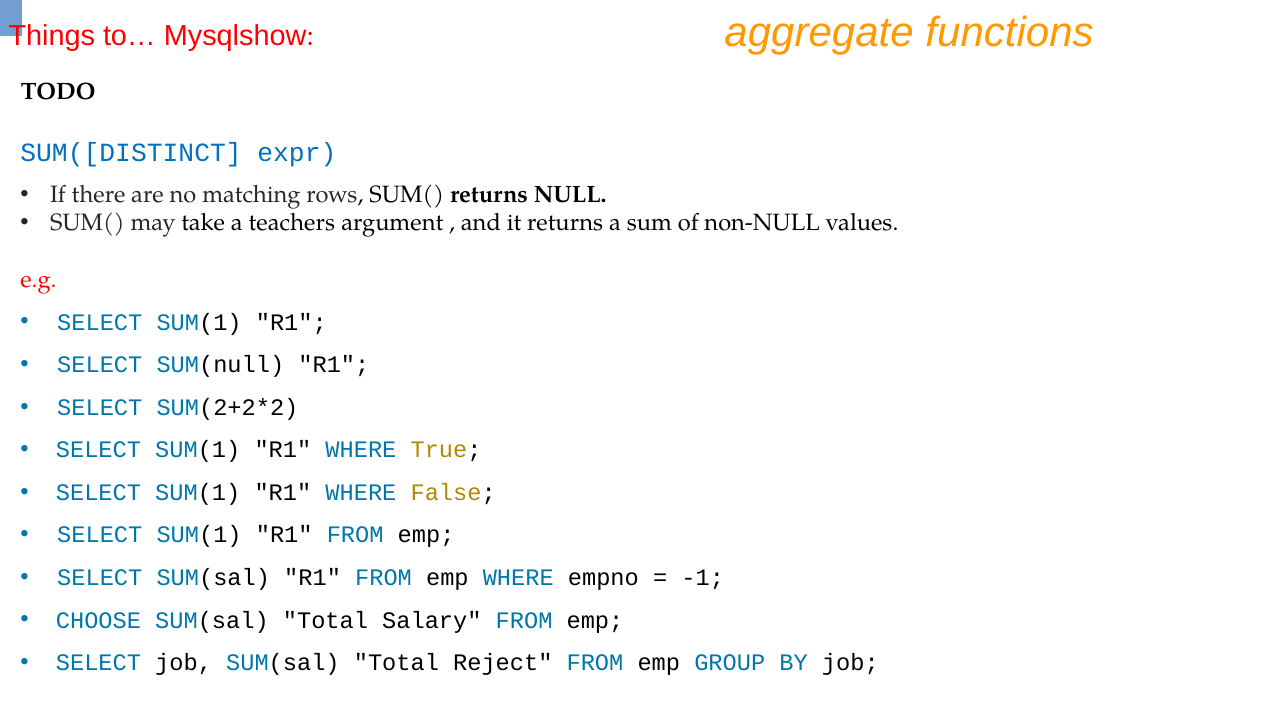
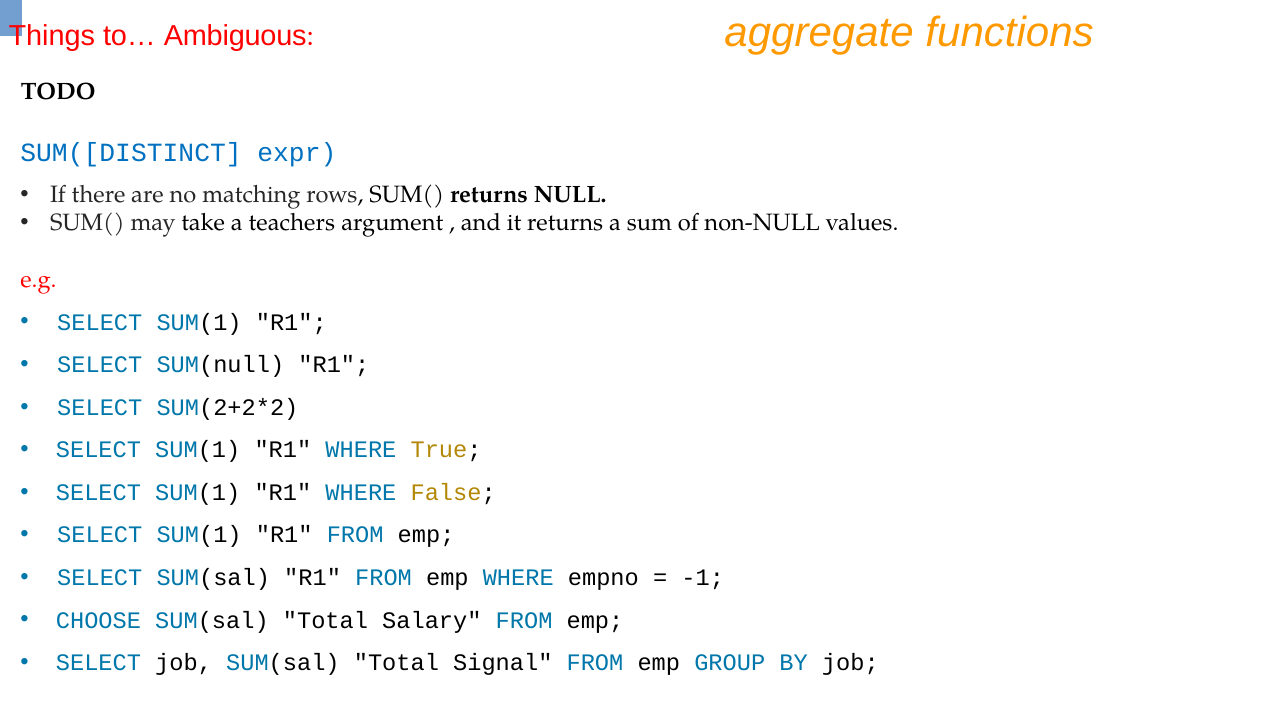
Mysqlshow: Mysqlshow -> Ambiguous (235, 36)
Reject: Reject -> Signal (503, 663)
